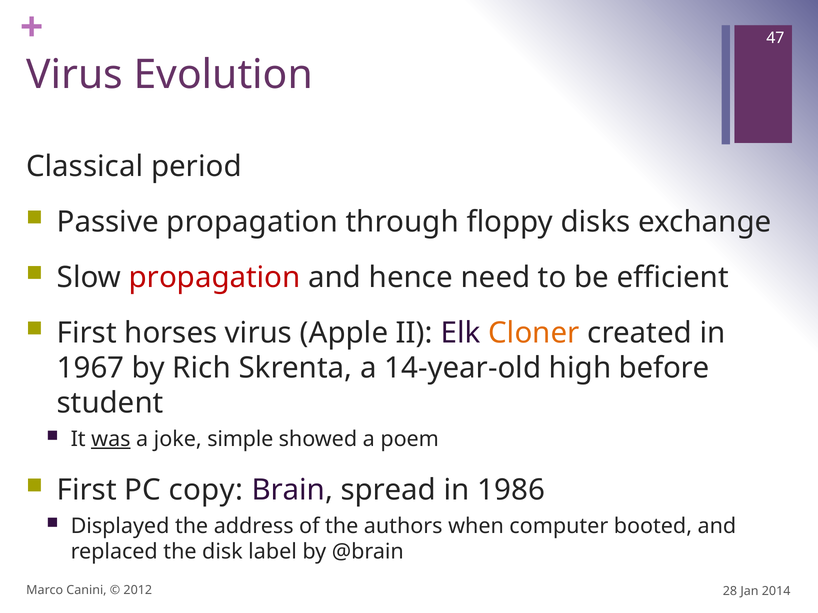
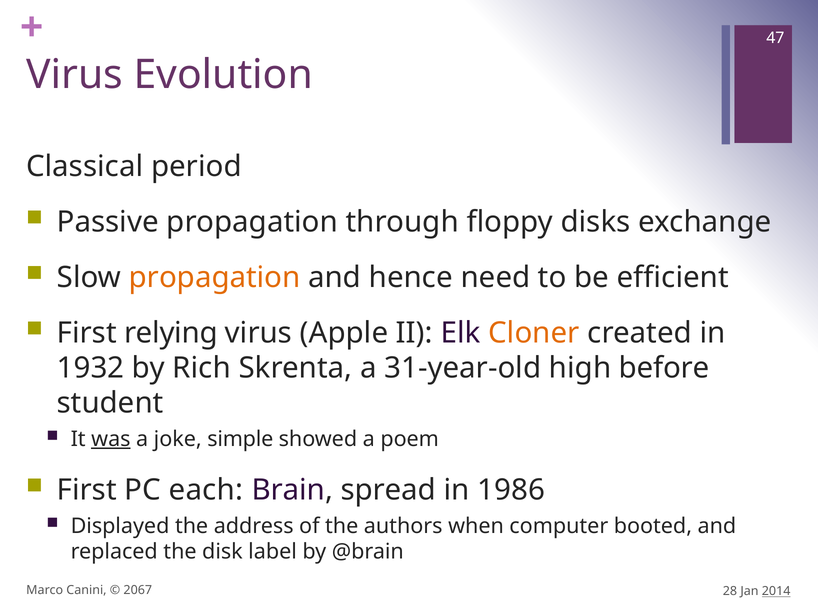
propagation colour: red -> orange (215, 278)
horses: horses -> relying (171, 333)
1967: 1967 -> 1932 (91, 368)
14-year-old: 14-year-old -> 31-year-old (463, 368)
copy: copy -> each (206, 491)
2012: 2012 -> 2067 (138, 591)
2014 underline: none -> present (776, 592)
